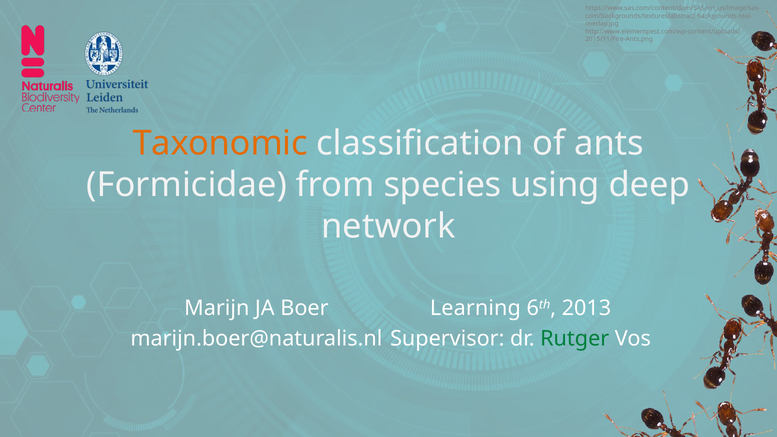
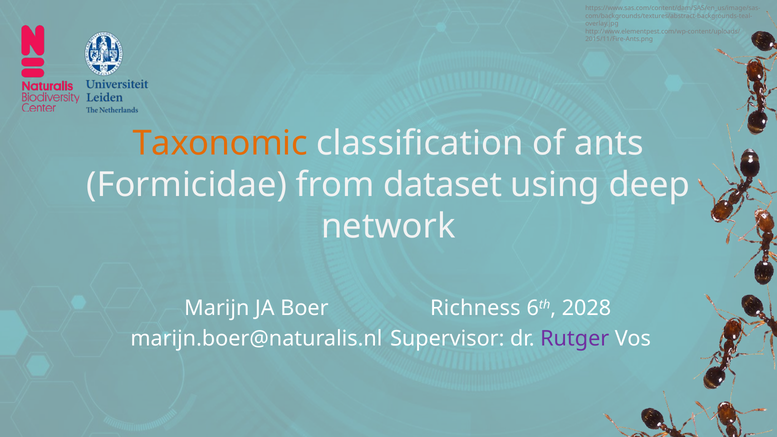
species: species -> dataset (443, 185)
Learning: Learning -> Richness (475, 308)
2013: 2013 -> 2028 (586, 308)
Rutger colour: green -> purple (575, 339)
